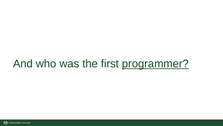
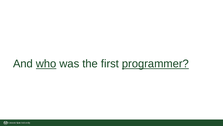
who underline: none -> present (46, 64)
